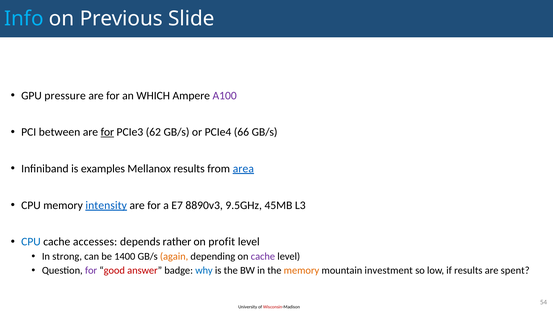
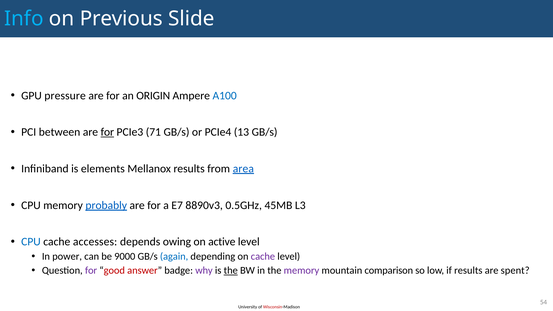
WHICH: WHICH -> ORIGIN (153, 96)
A100 colour: purple -> blue (225, 96)
62: 62 -> 71 (153, 132)
66: 66 -> 13 (241, 132)
examples: examples -> elements (103, 169)
intensity: intensity -> probably (106, 205)
9.5GHz: 9.5GHz -> 0.5GHz (244, 205)
rather: rather -> owing (177, 242)
profit: profit -> active (222, 242)
strong: strong -> power (67, 257)
1400: 1400 -> 9000 (125, 257)
again colour: orange -> blue (174, 257)
why colour: blue -> purple (204, 271)
the underline: none -> present (231, 271)
memory colour: orange -> purple (301, 271)
investment: investment -> comparison (389, 271)
